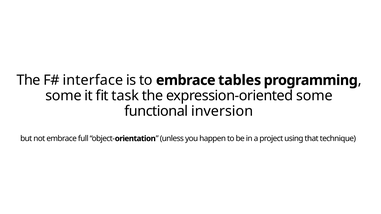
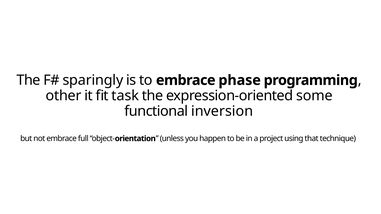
interface: interface -> sparingly (93, 80)
tables: tables -> phase (240, 80)
some: some -> other (64, 96)
